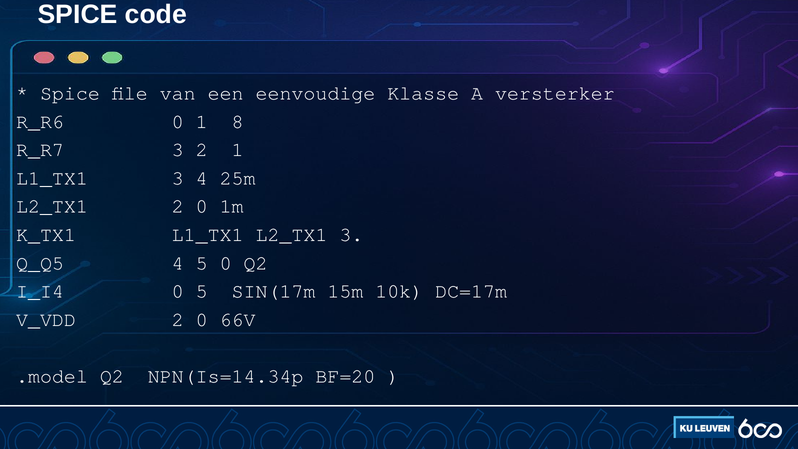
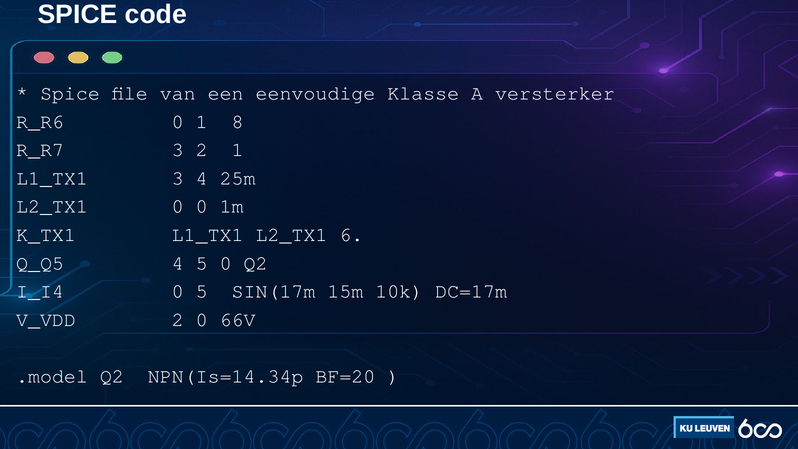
L2_TX1 2: 2 -> 0 (178, 206)
L2_TX1 3: 3 -> 6 (351, 235)
